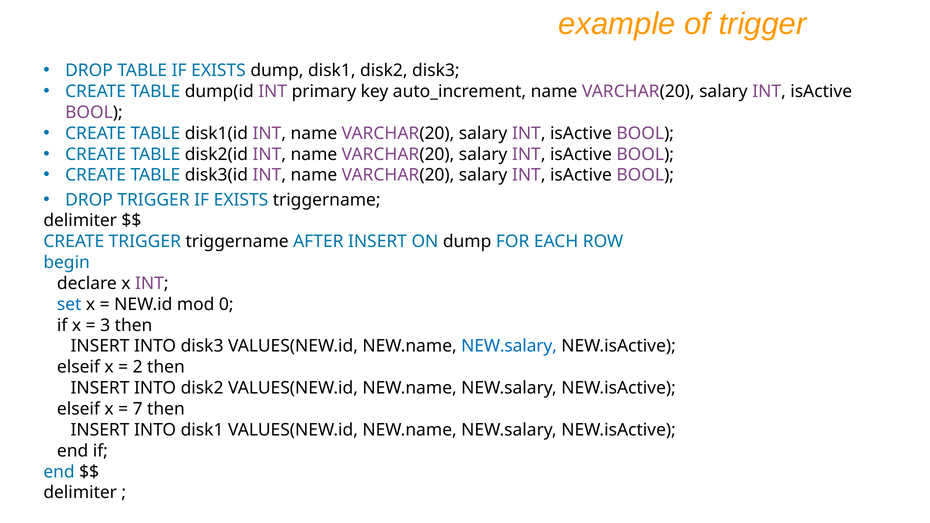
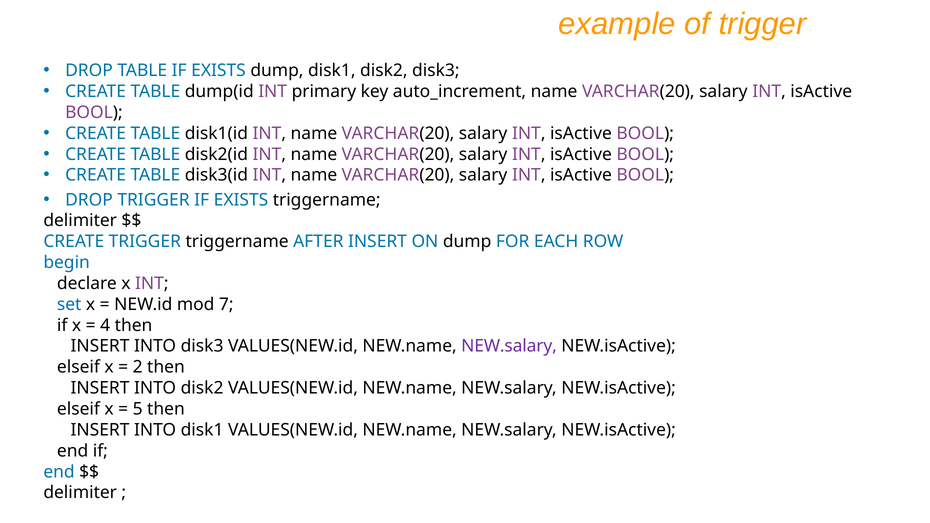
0: 0 -> 7 (226, 304)
3: 3 -> 4 (105, 325)
NEW.salary colour: blue -> purple (509, 346)
7: 7 -> 5 (138, 409)
